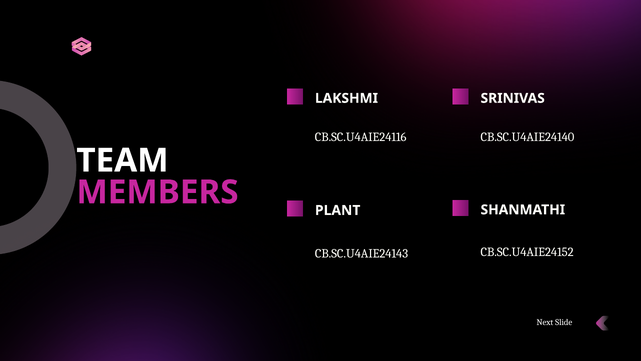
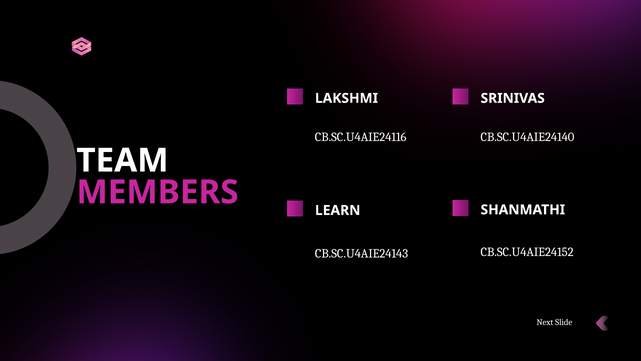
PLANT: PLANT -> LEARN (338, 210)
